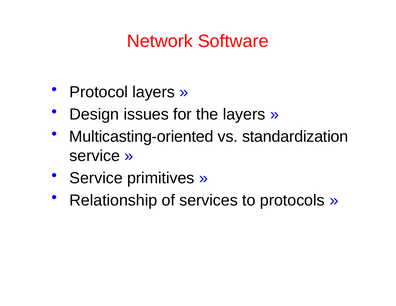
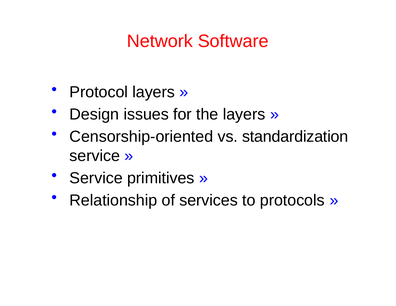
Multicasting-oriented: Multicasting-oriented -> Censorship-oriented (141, 137)
